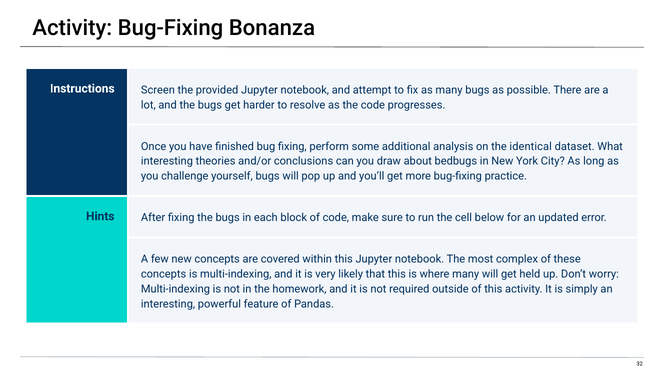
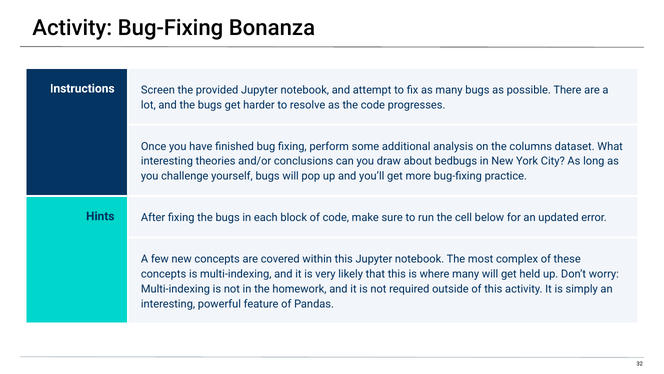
identical: identical -> columns (531, 146)
